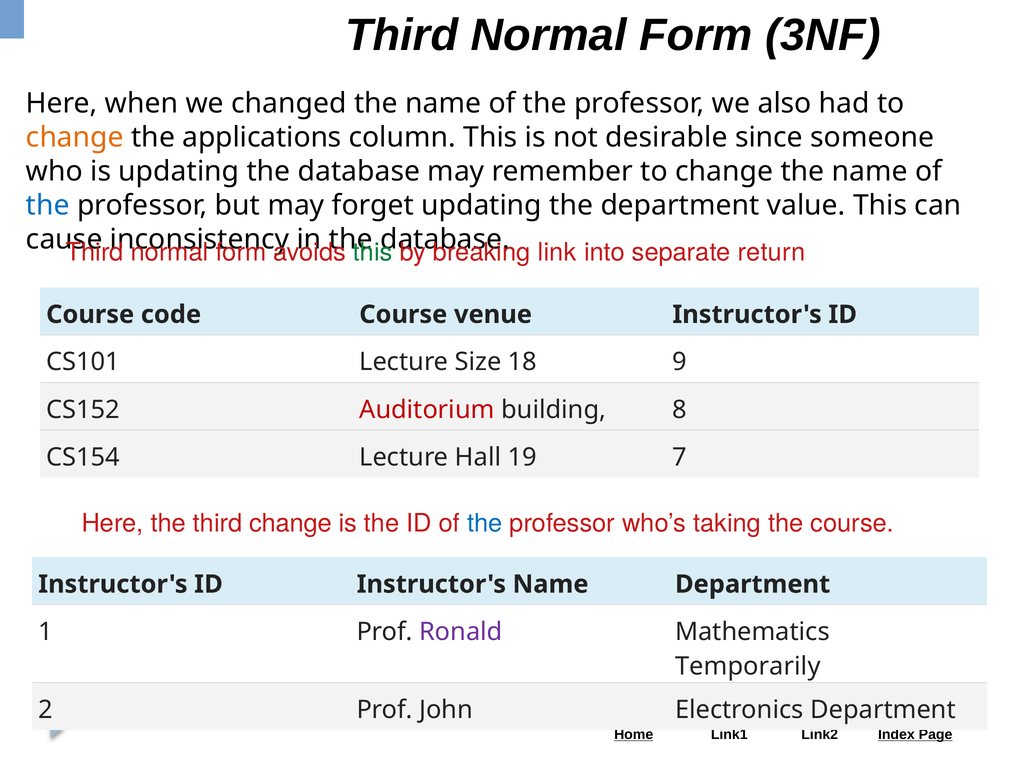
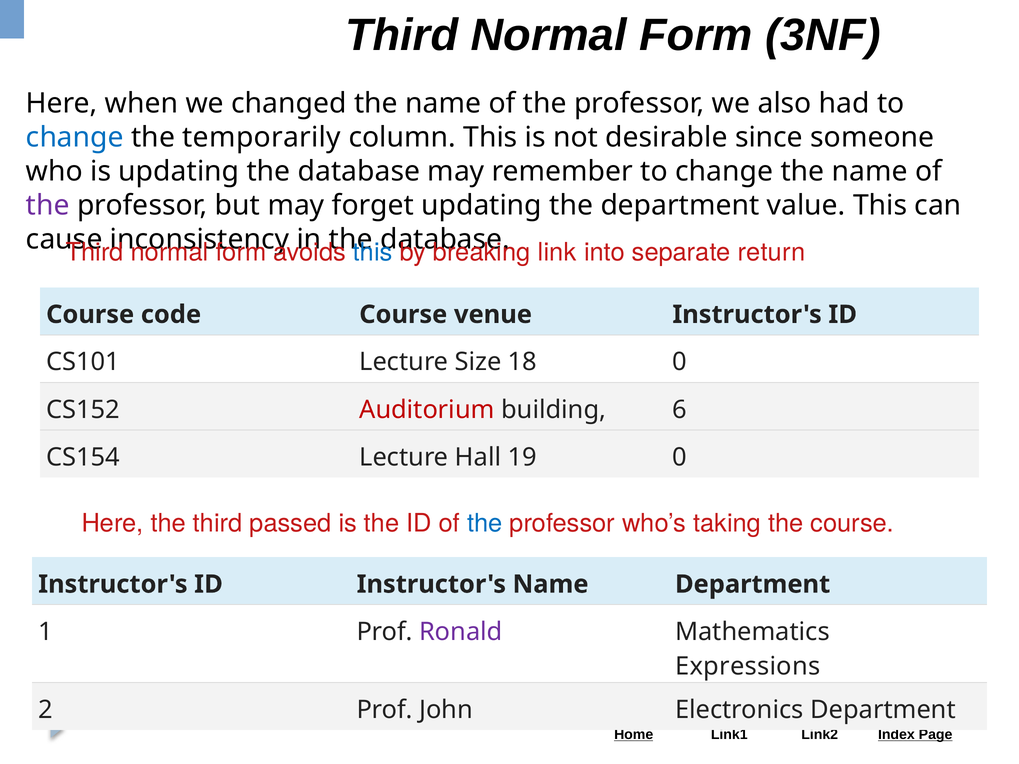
change colour: orange -> blue (75, 138)
applications: applications -> temporarily (262, 138)
the colour: blue -> purple (48, 206)
this colour: green -> blue (373, 252)
18 9: 9 -> 0 (680, 362)
8: 8 -> 6 (680, 410)
19 7: 7 -> 0 (680, 457)
third change: change -> passed (291, 524)
Temporarily: Temporarily -> Expressions (748, 667)
